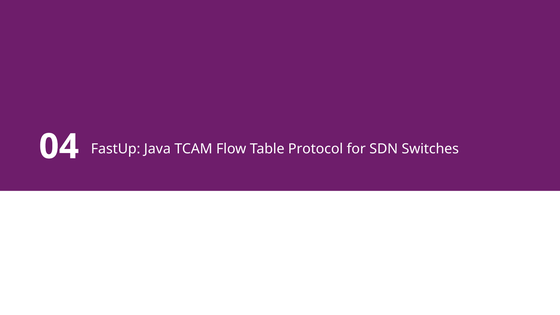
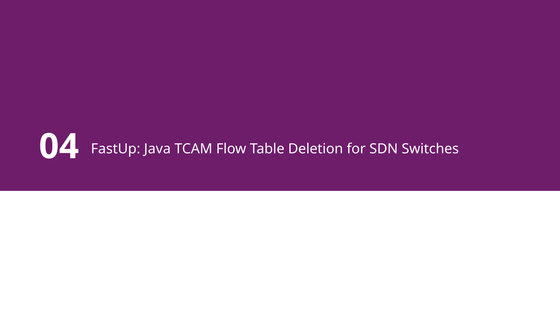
Protocol: Protocol -> Deletion (316, 149)
